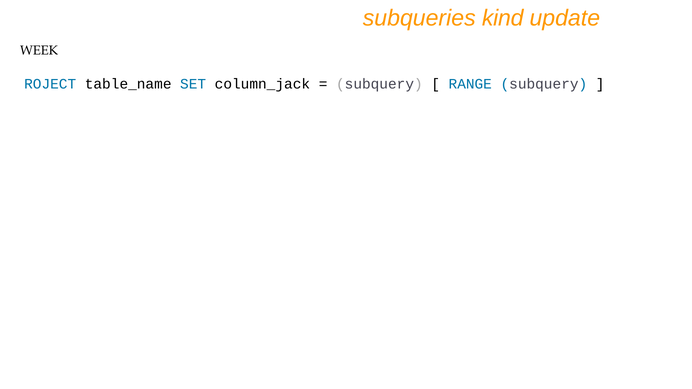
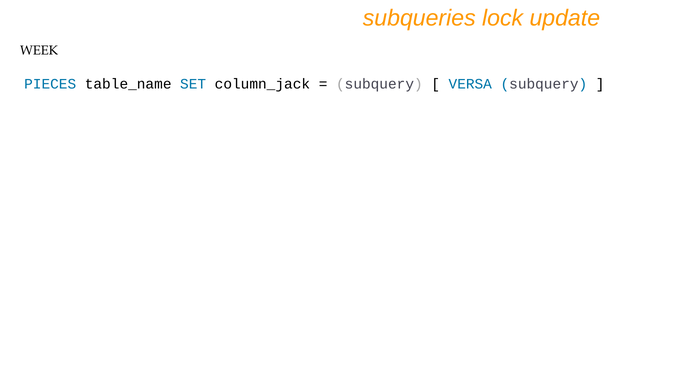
kind: kind -> lock (503, 18)
ROJECT: ROJECT -> PIECES (50, 84)
RANGE: RANGE -> VERSA (470, 84)
